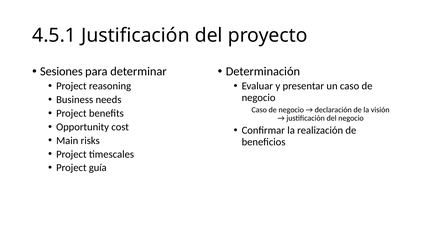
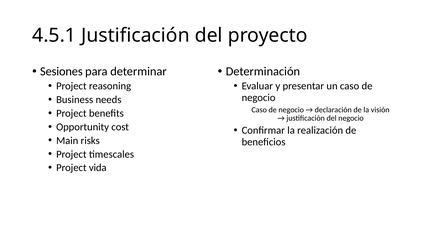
guía: guía -> vida (98, 168)
